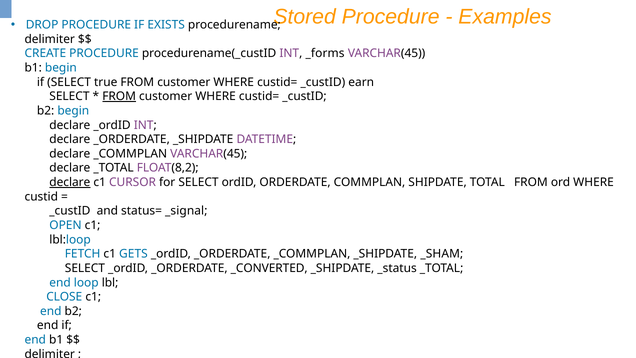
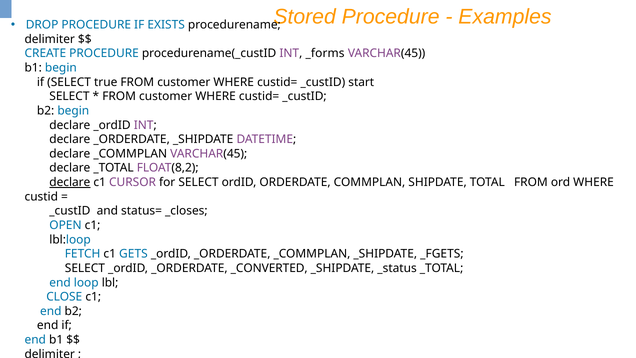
earn: earn -> start (361, 82)
FROM underline: present -> none (119, 96)
_signal: _signal -> _closes (186, 211)
_SHAM: _SHAM -> _FGETS (442, 254)
